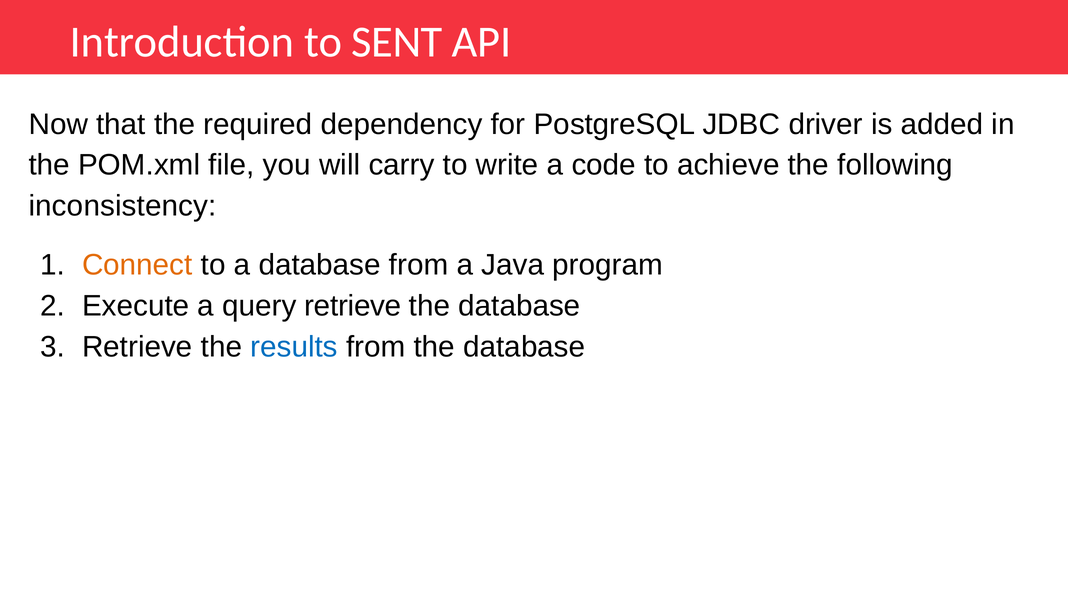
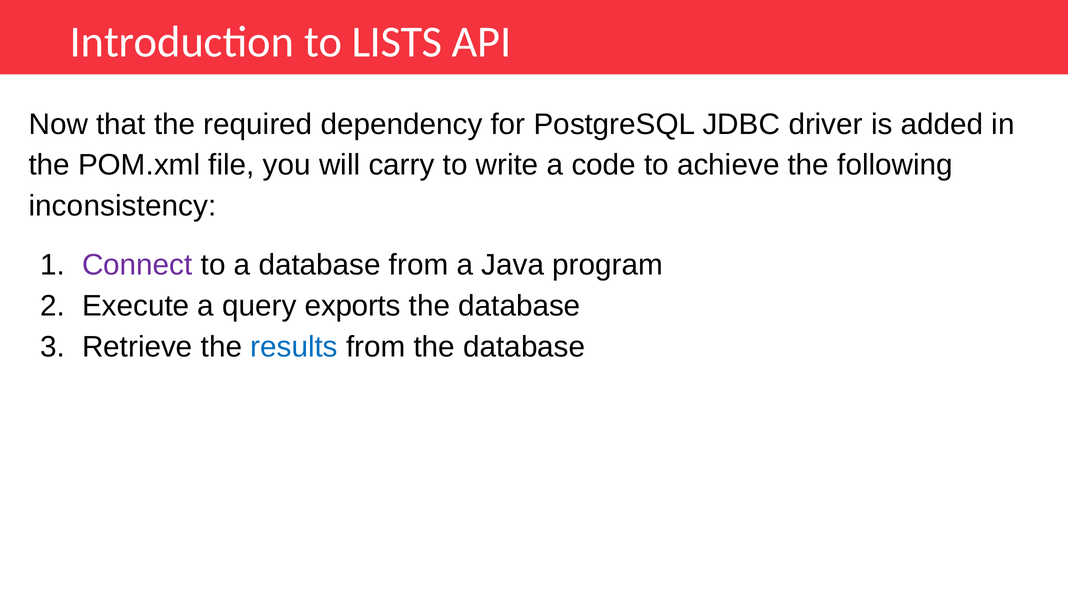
SENT: SENT -> LISTS (397, 42)
Connect colour: orange -> purple (137, 265)
query retrieve: retrieve -> exports (353, 306)
